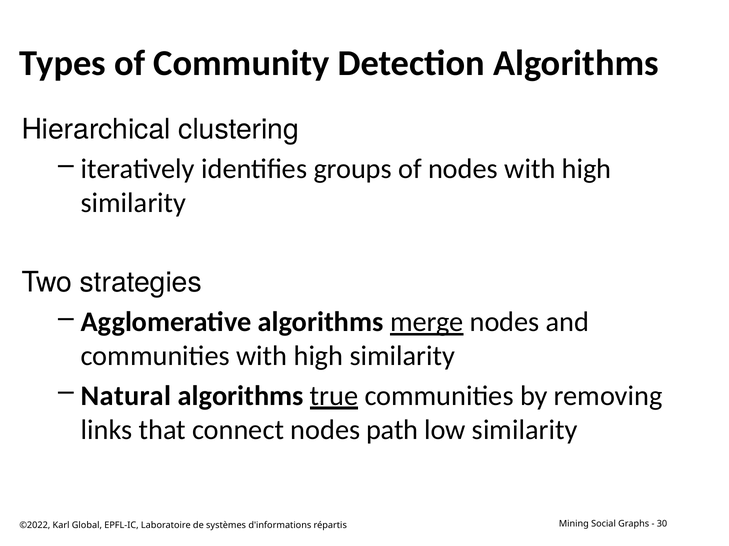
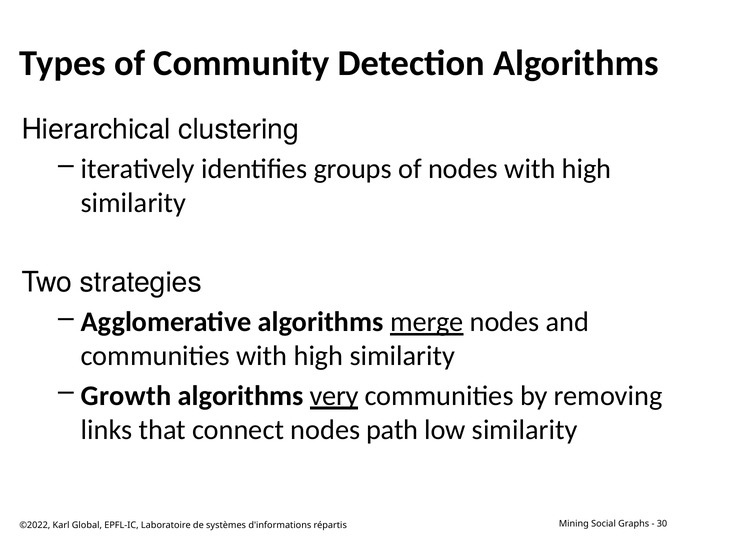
Natural: Natural -> Growth (126, 396)
true: true -> very (334, 396)
